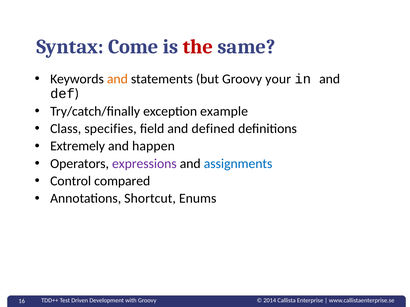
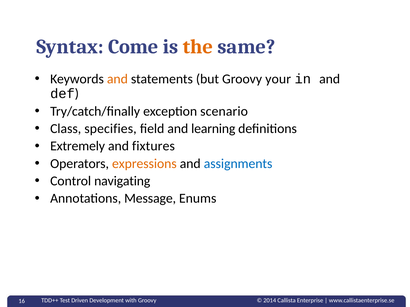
the colour: red -> orange (198, 47)
example: example -> scenario (224, 111)
defined: defined -> learning (213, 129)
happen: happen -> fixtures (153, 146)
expressions colour: purple -> orange (144, 164)
compared: compared -> navigating (122, 181)
Shortcut: Shortcut -> Message (150, 199)
